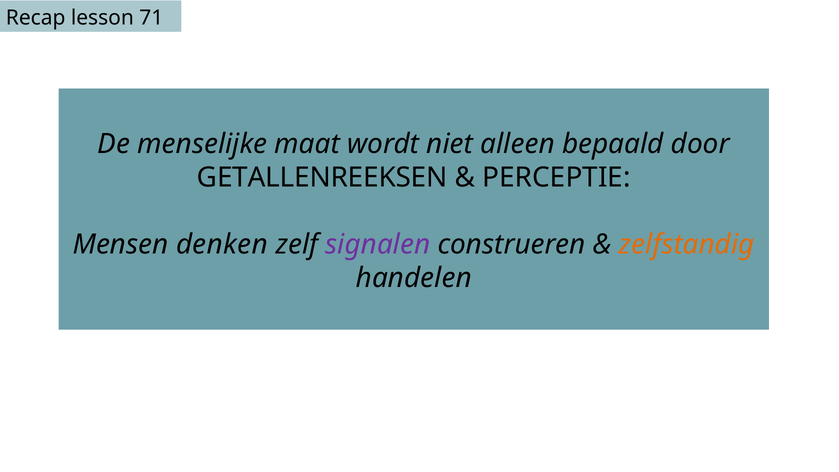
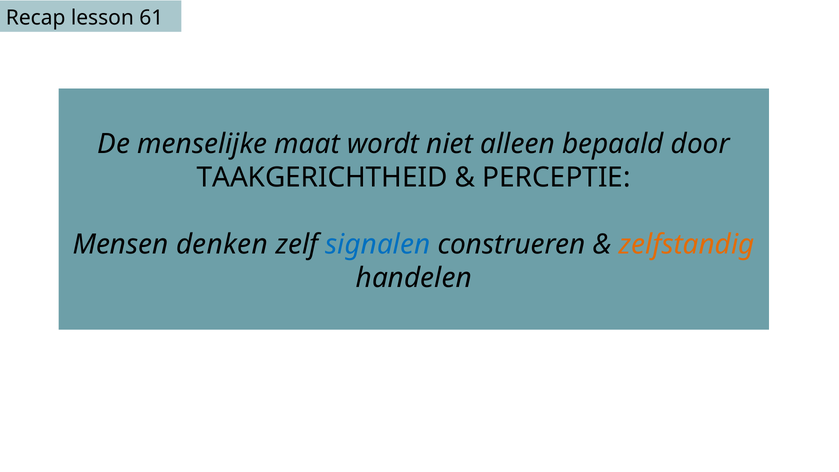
71: 71 -> 61 (151, 18)
GETALLENREEKSEN: GETALLENREEKSEN -> TAAKGERICHTHEID (322, 177)
signalen colour: purple -> blue (378, 245)
